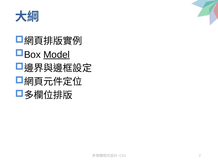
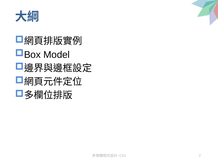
Model underline: present -> none (57, 55)
